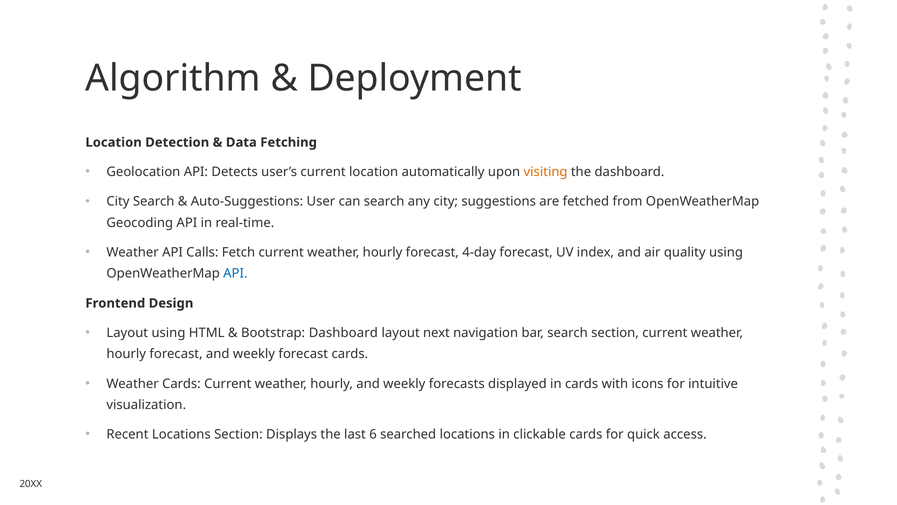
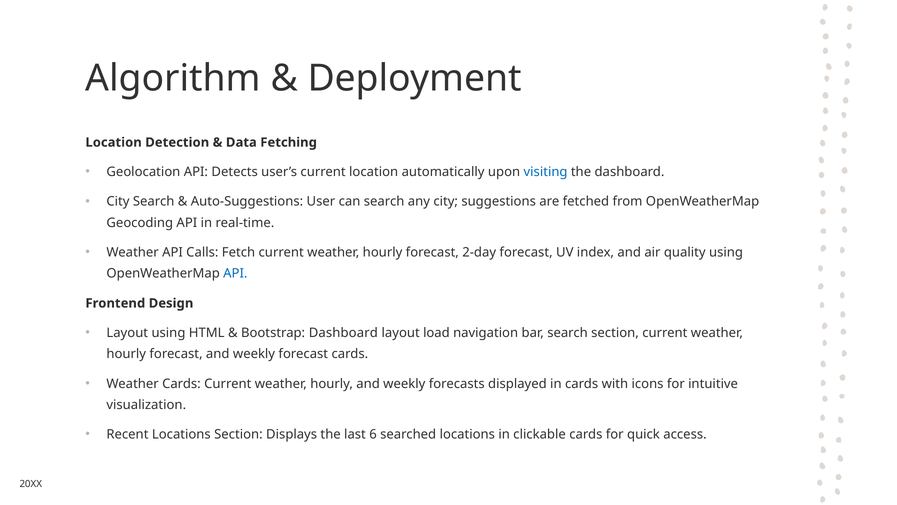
visiting colour: orange -> blue (546, 172)
4-day: 4-day -> 2-day (479, 252)
next: next -> load (436, 333)
